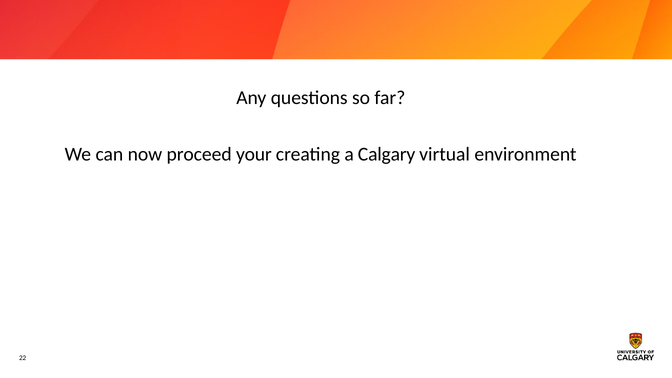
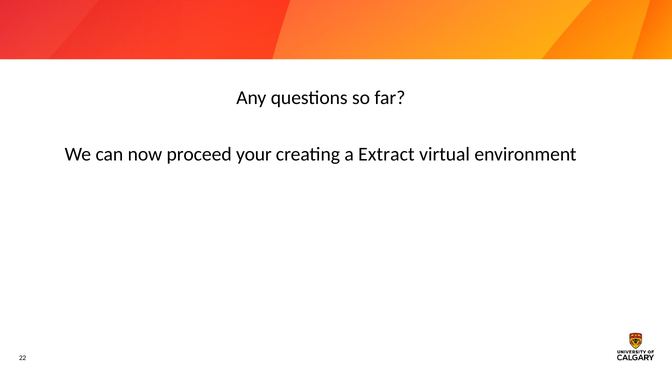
Calgary: Calgary -> Extract (386, 154)
